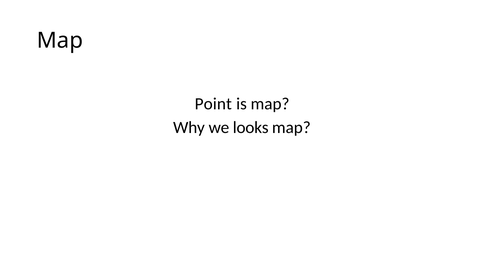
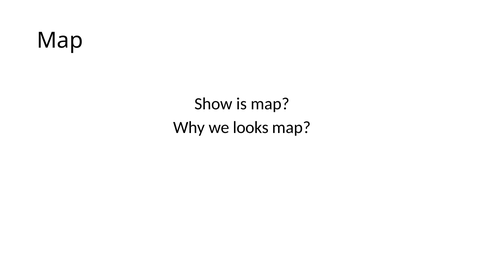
Point: Point -> Show (213, 104)
